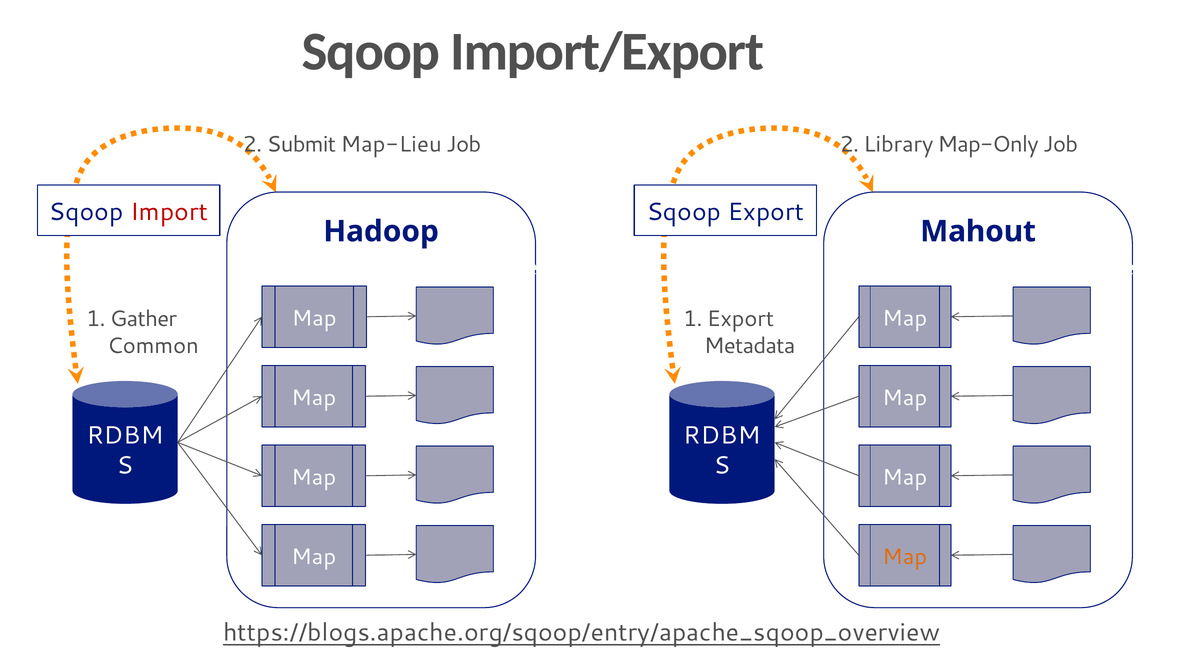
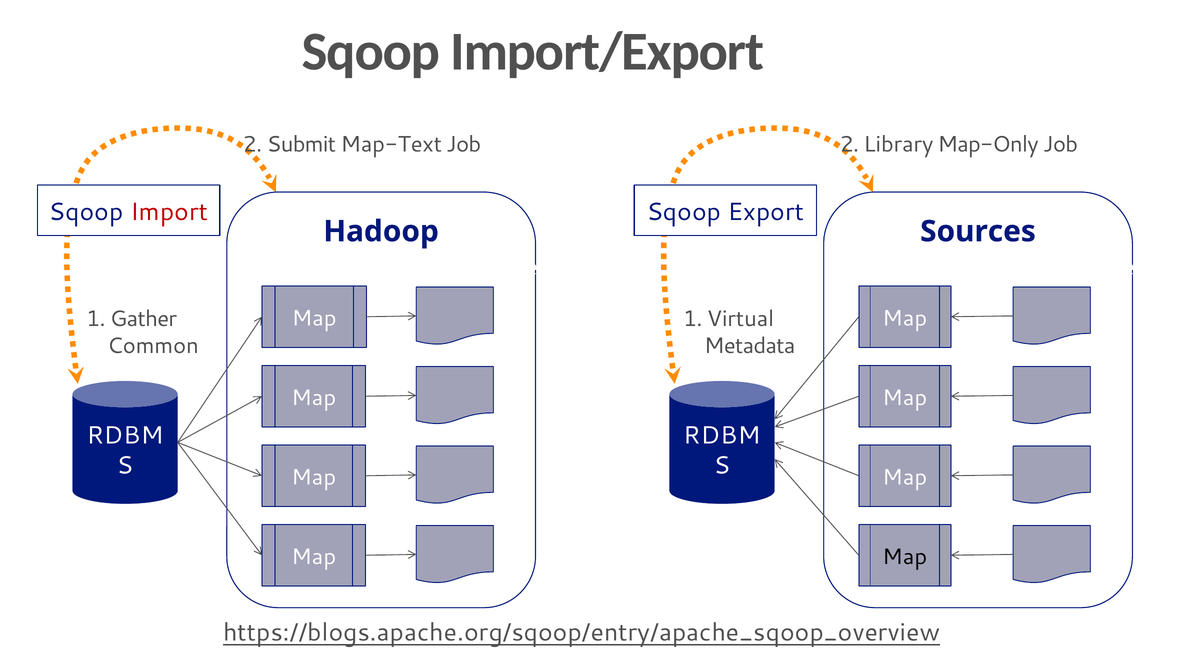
Map-Lieu: Map-Lieu -> Map-Text (391, 145)
Mahout: Mahout -> Sources (978, 232)
1 Export: Export -> Virtual (741, 319)
Map colour: orange -> black (905, 557)
